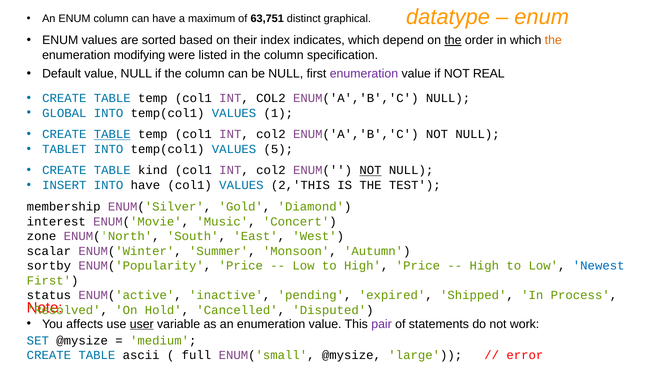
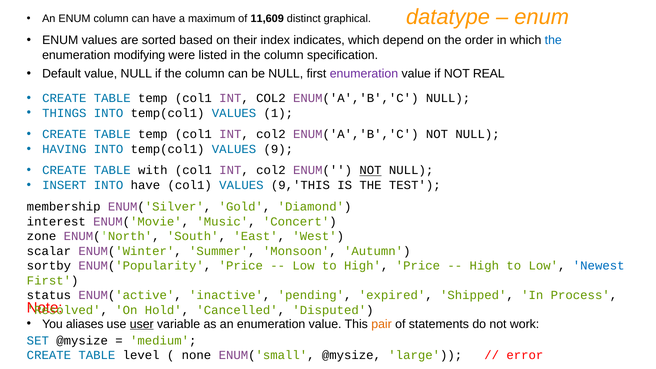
63,751: 63,751 -> 11,609 (267, 19)
the underline: present -> none (453, 40)
the colour: orange -> blue (553, 40)
GLOBAL: GLOBAL -> THINGS (64, 113)
TABLE underline: present -> none (112, 134)
TABLET: TABLET -> HAVING (64, 149)
5: 5 -> 9 (278, 149)
kind: kind -> with (153, 170)
2,'THIS: 2,'THIS -> 9,'THIS (300, 185)
affects: affects -> aliases (85, 324)
pair colour: purple -> orange (382, 324)
ascii: ascii -> level (141, 355)
full: full -> none (196, 355)
